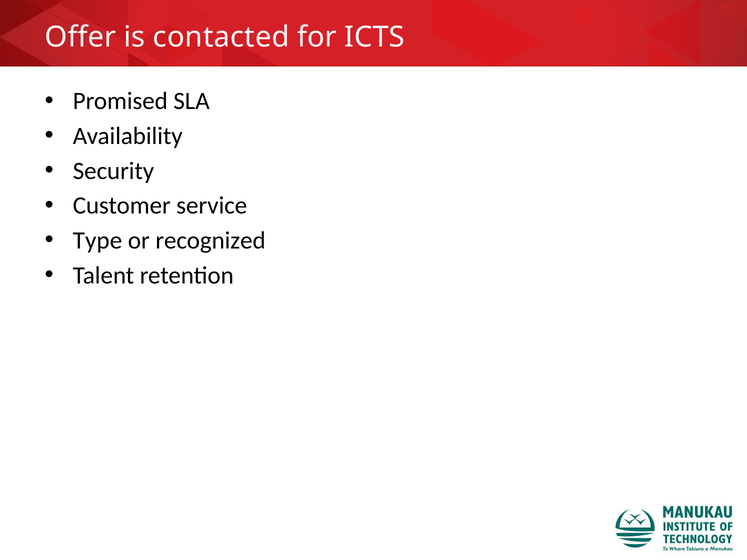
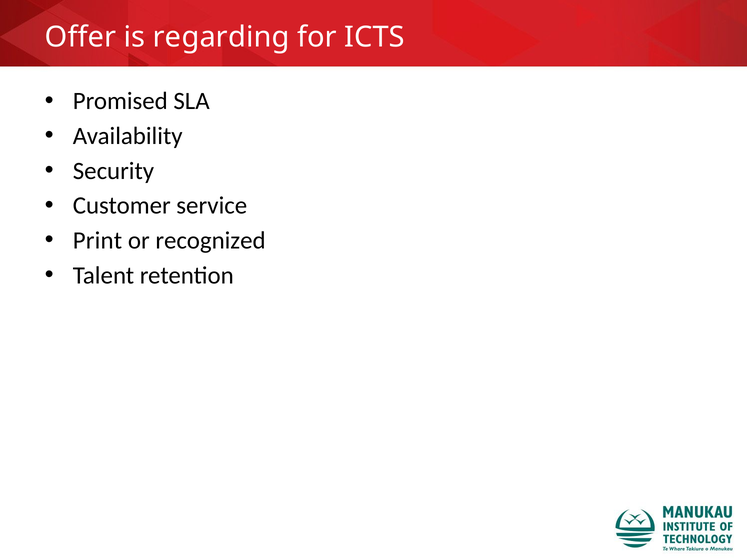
contacted: contacted -> regarding (221, 37)
Type: Type -> Print (98, 241)
